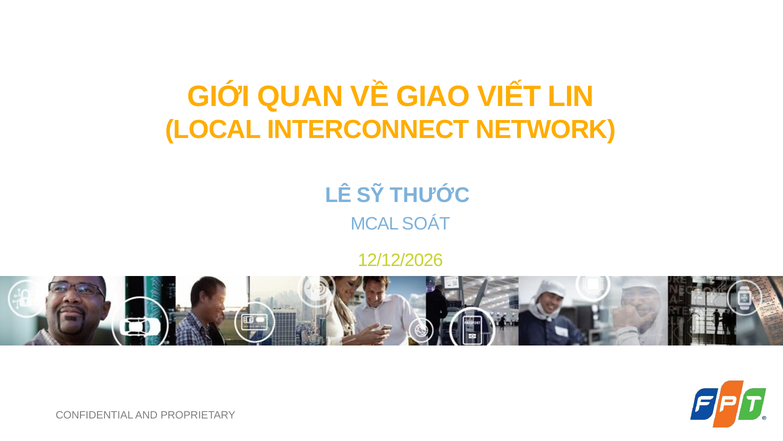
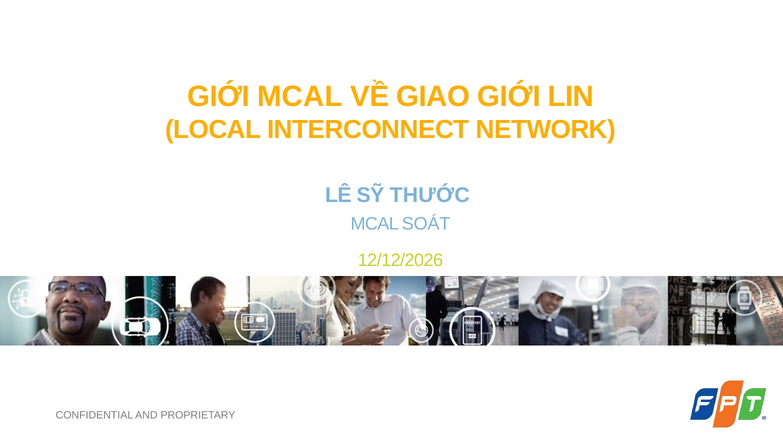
GIỚI QUAN: QUAN -> MCAL (300, 96)
GIAO VIẾT: VIẾT -> GIỚI (509, 96)
